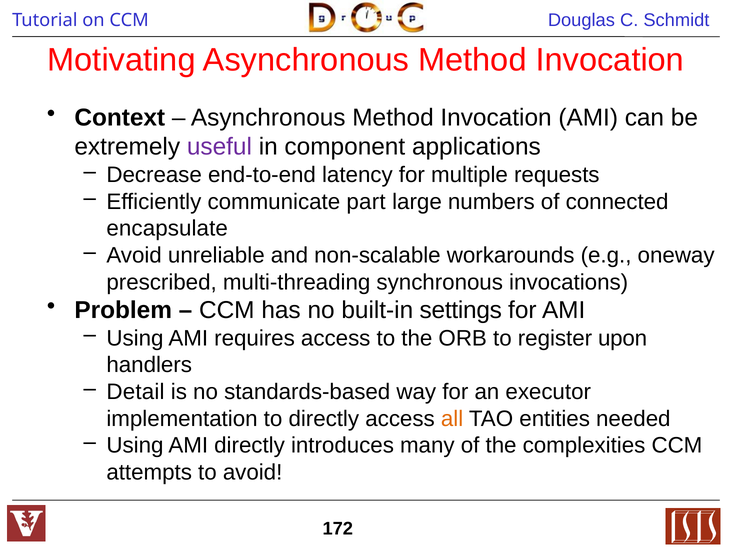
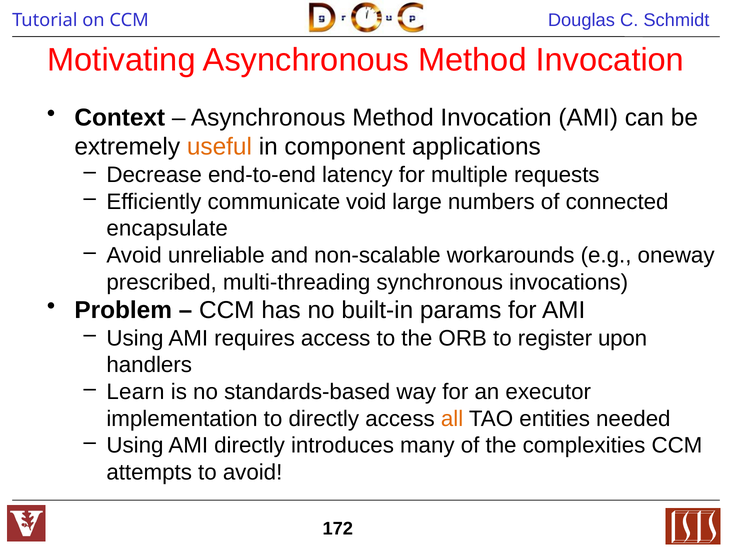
useful colour: purple -> orange (219, 147)
part: part -> void (366, 202)
settings: settings -> params (461, 310)
Detail: Detail -> Learn (135, 392)
